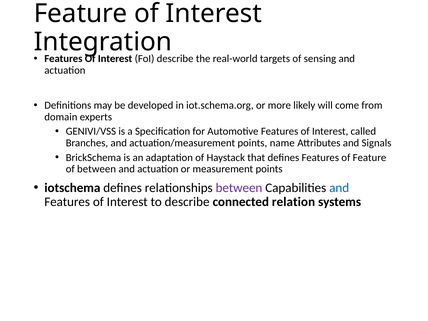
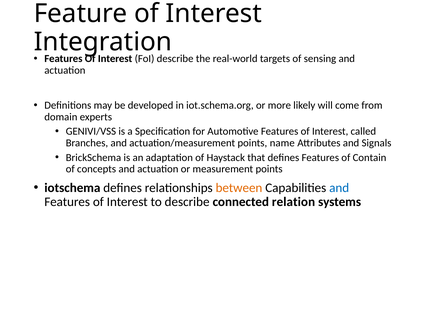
of Feature: Feature -> Contain (370, 157)
of between: between -> concepts (97, 169)
between colour: purple -> orange (239, 188)
